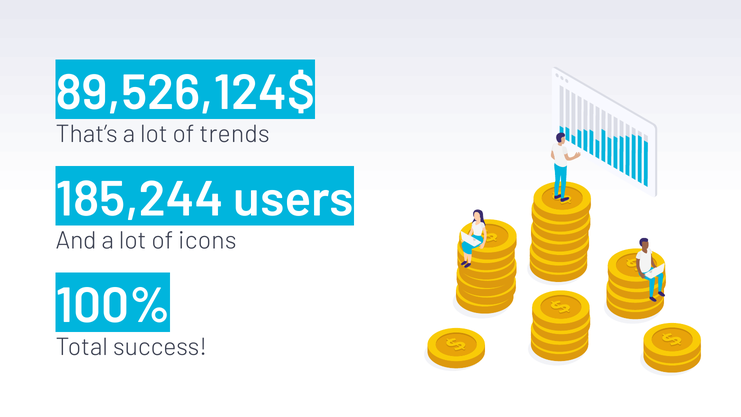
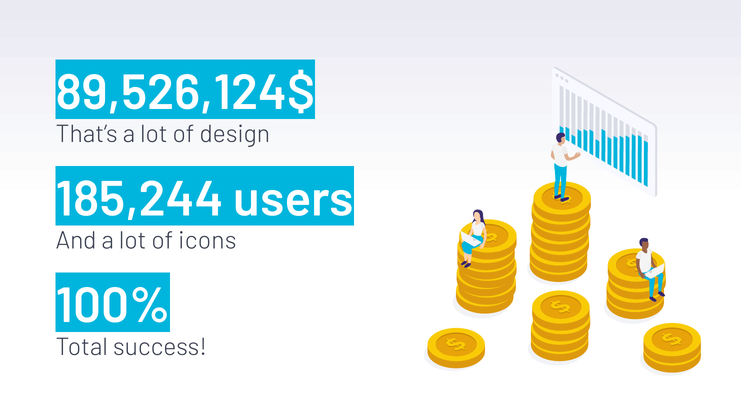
trends: trends -> design (235, 134)
